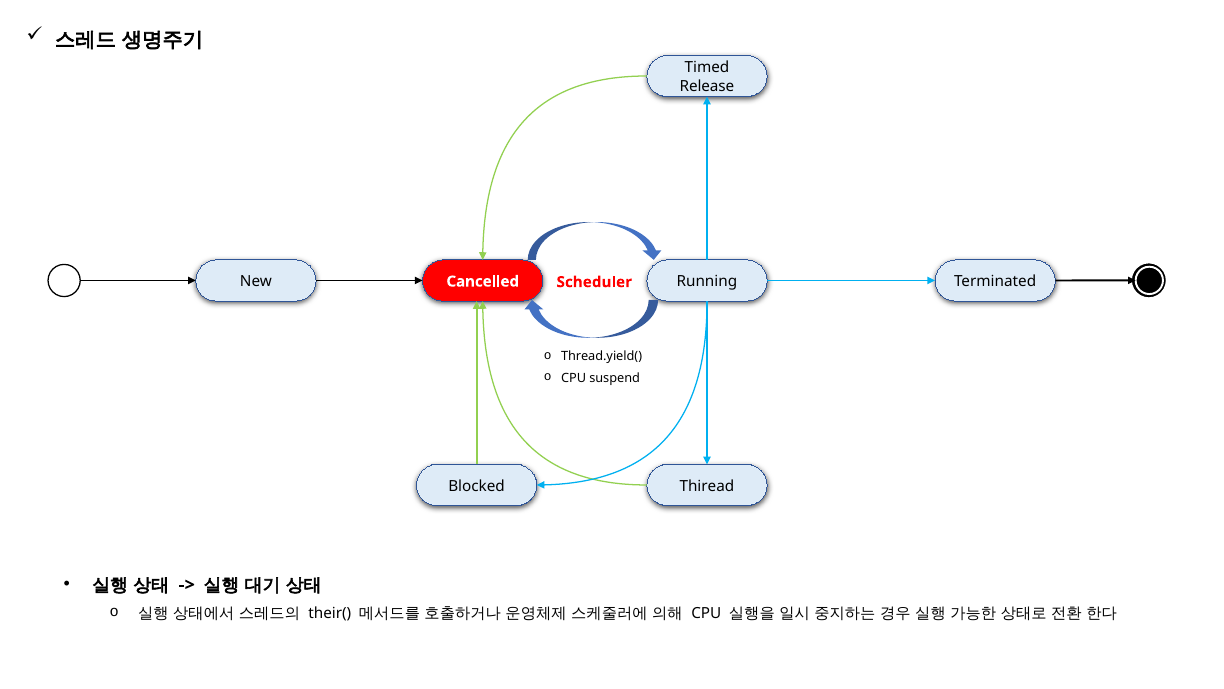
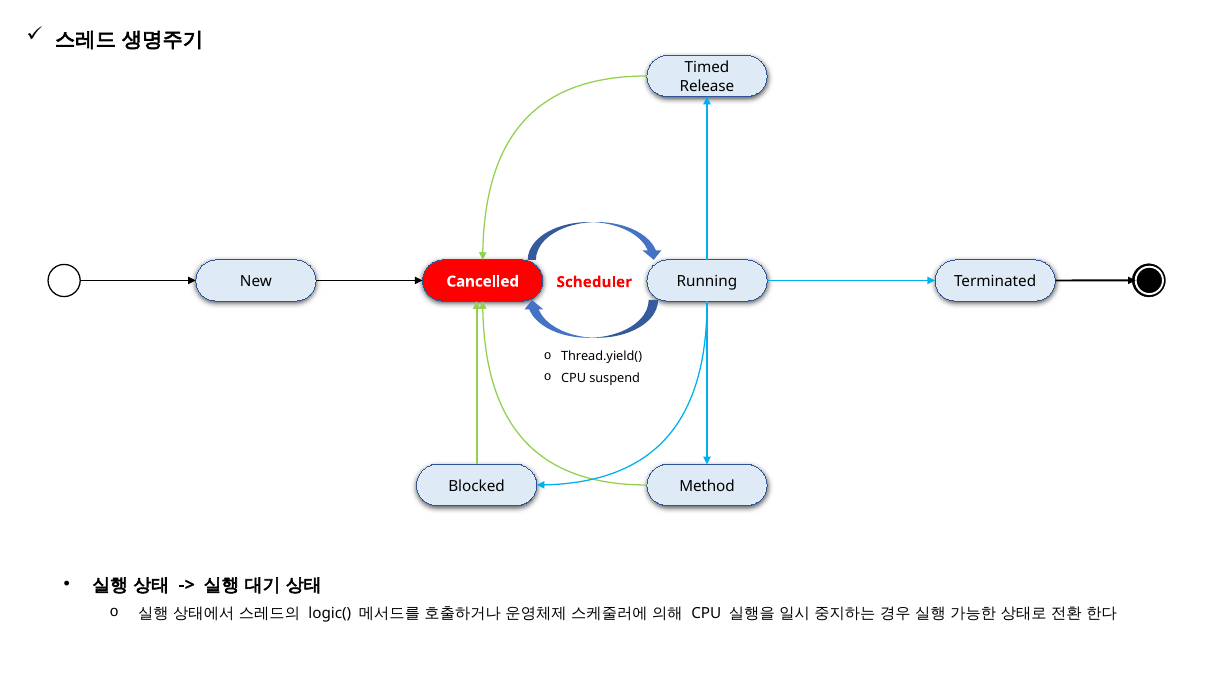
Thiread: Thiread -> Method (707, 486)
their(: their( -> logic( (330, 613)
